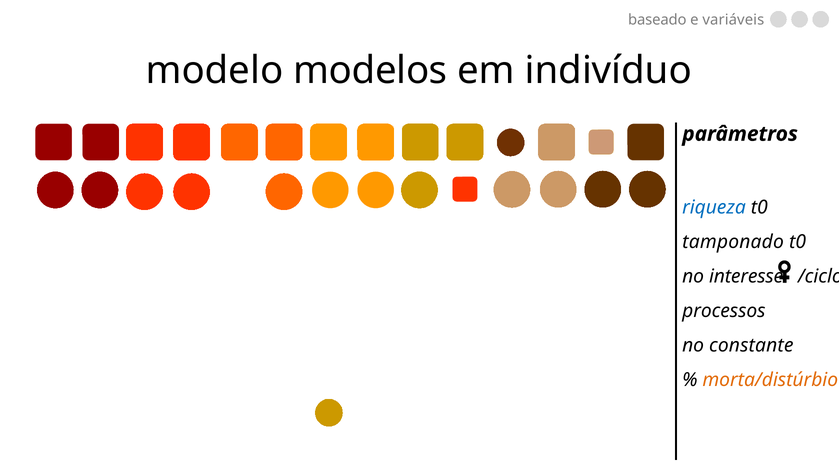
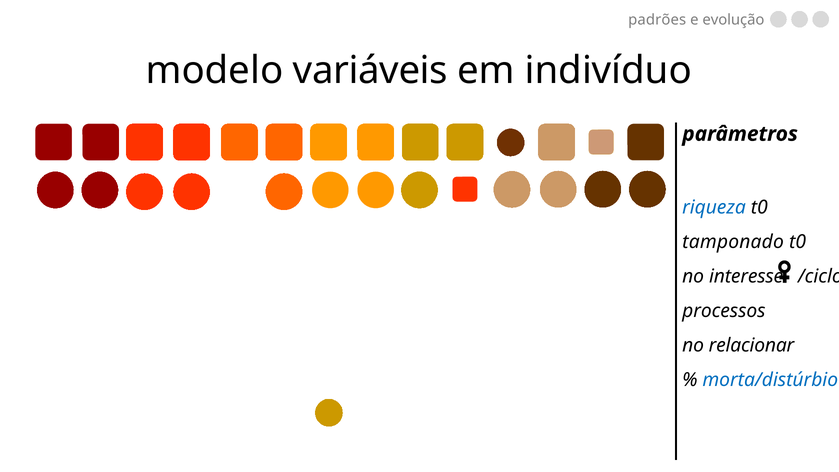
baseado: baseado -> padrões (657, 20)
variáveis: variáveis -> evolução (733, 20)
modelos: modelos -> variáveis (370, 70)
constante: constante -> relacionar (751, 345)
morta/distúrbio colour: orange -> blue (770, 380)
